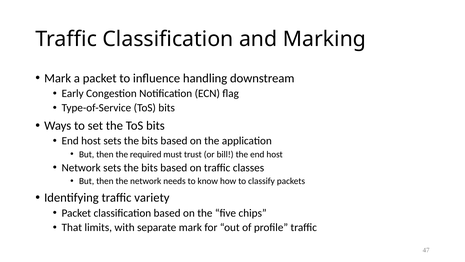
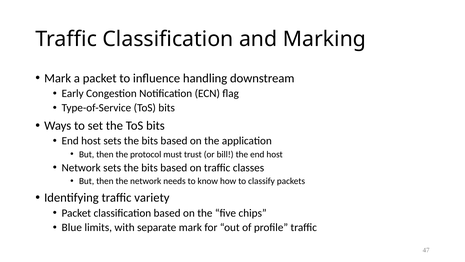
required: required -> protocol (146, 154)
That: That -> Blue (72, 227)
